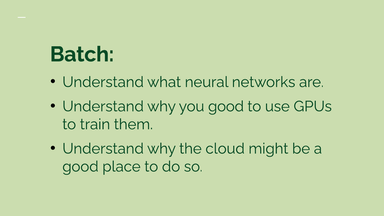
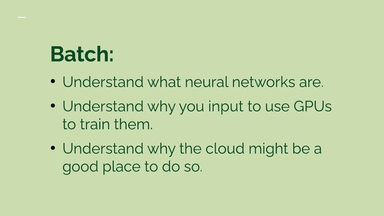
you good: good -> input (226, 106)
